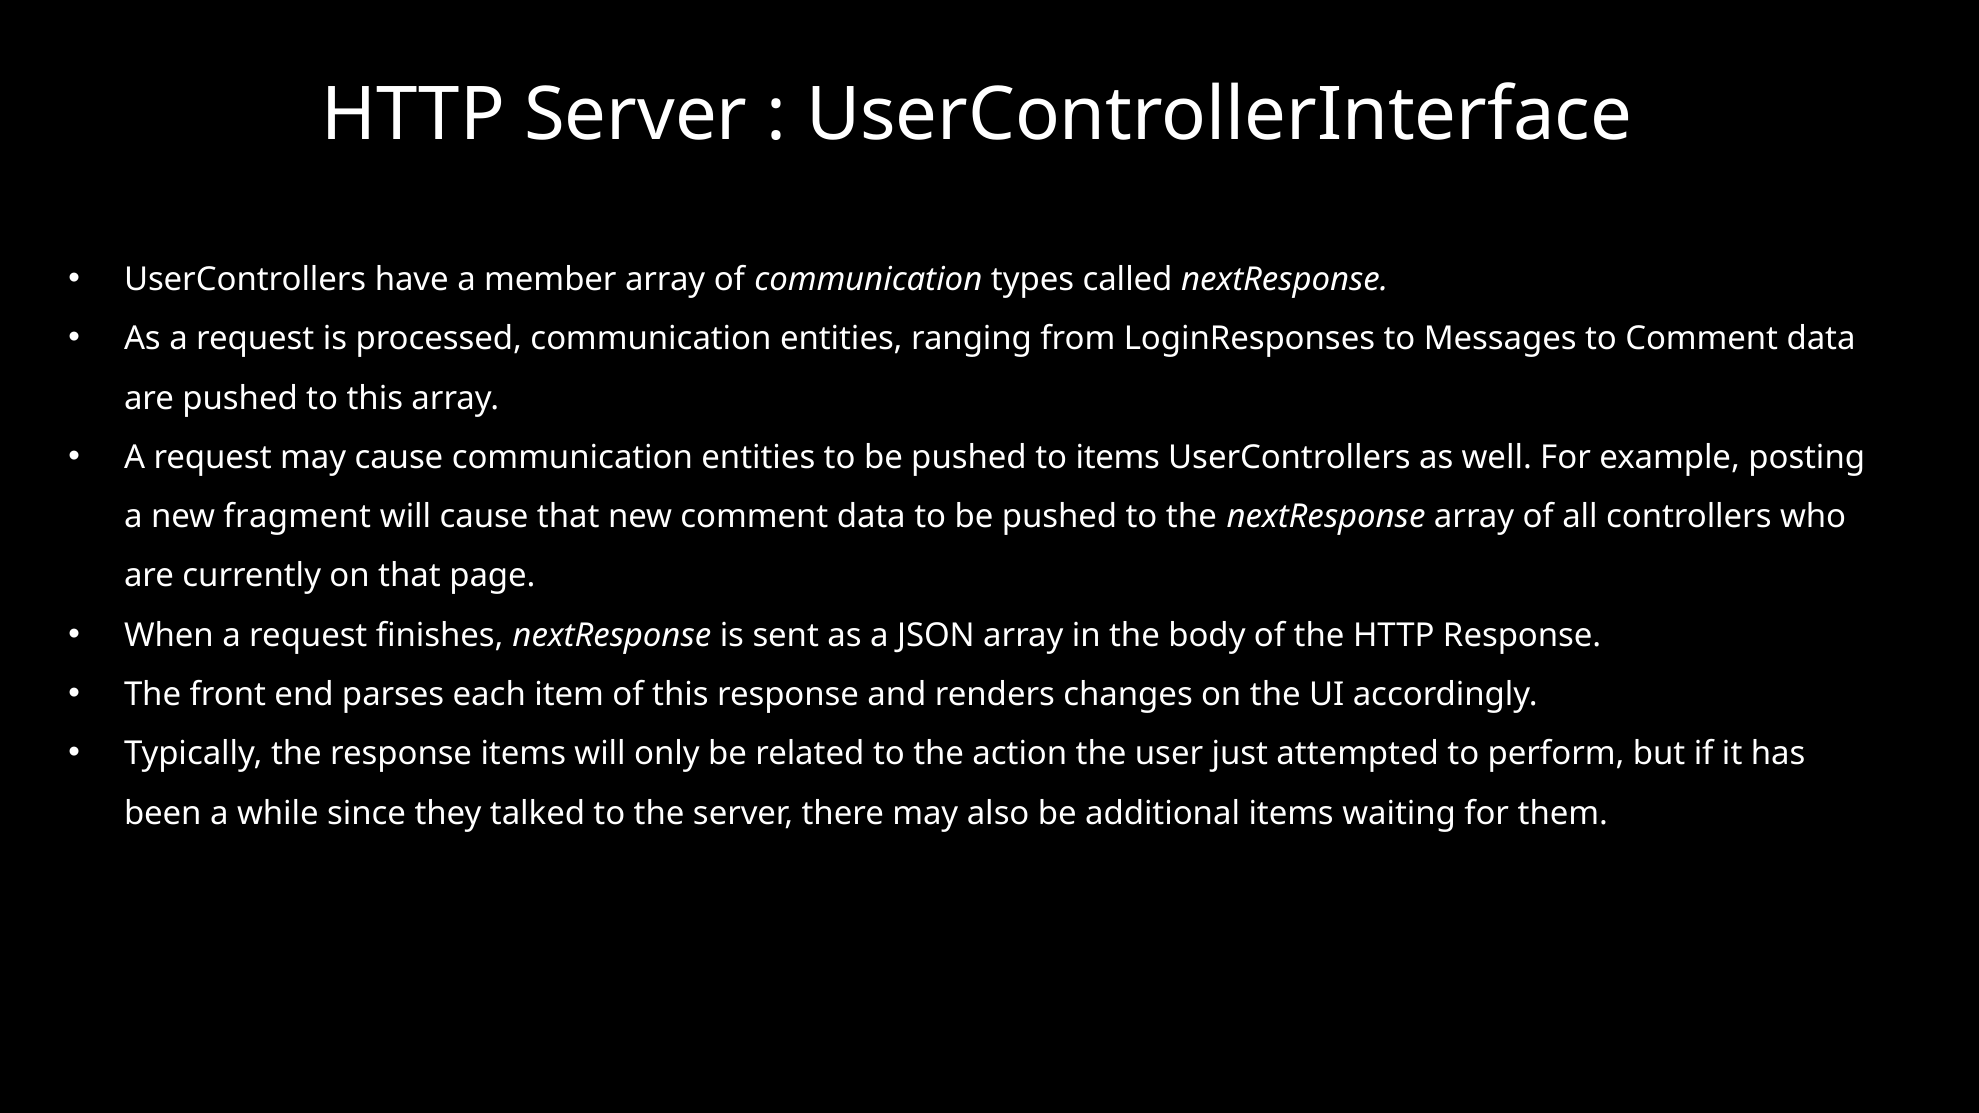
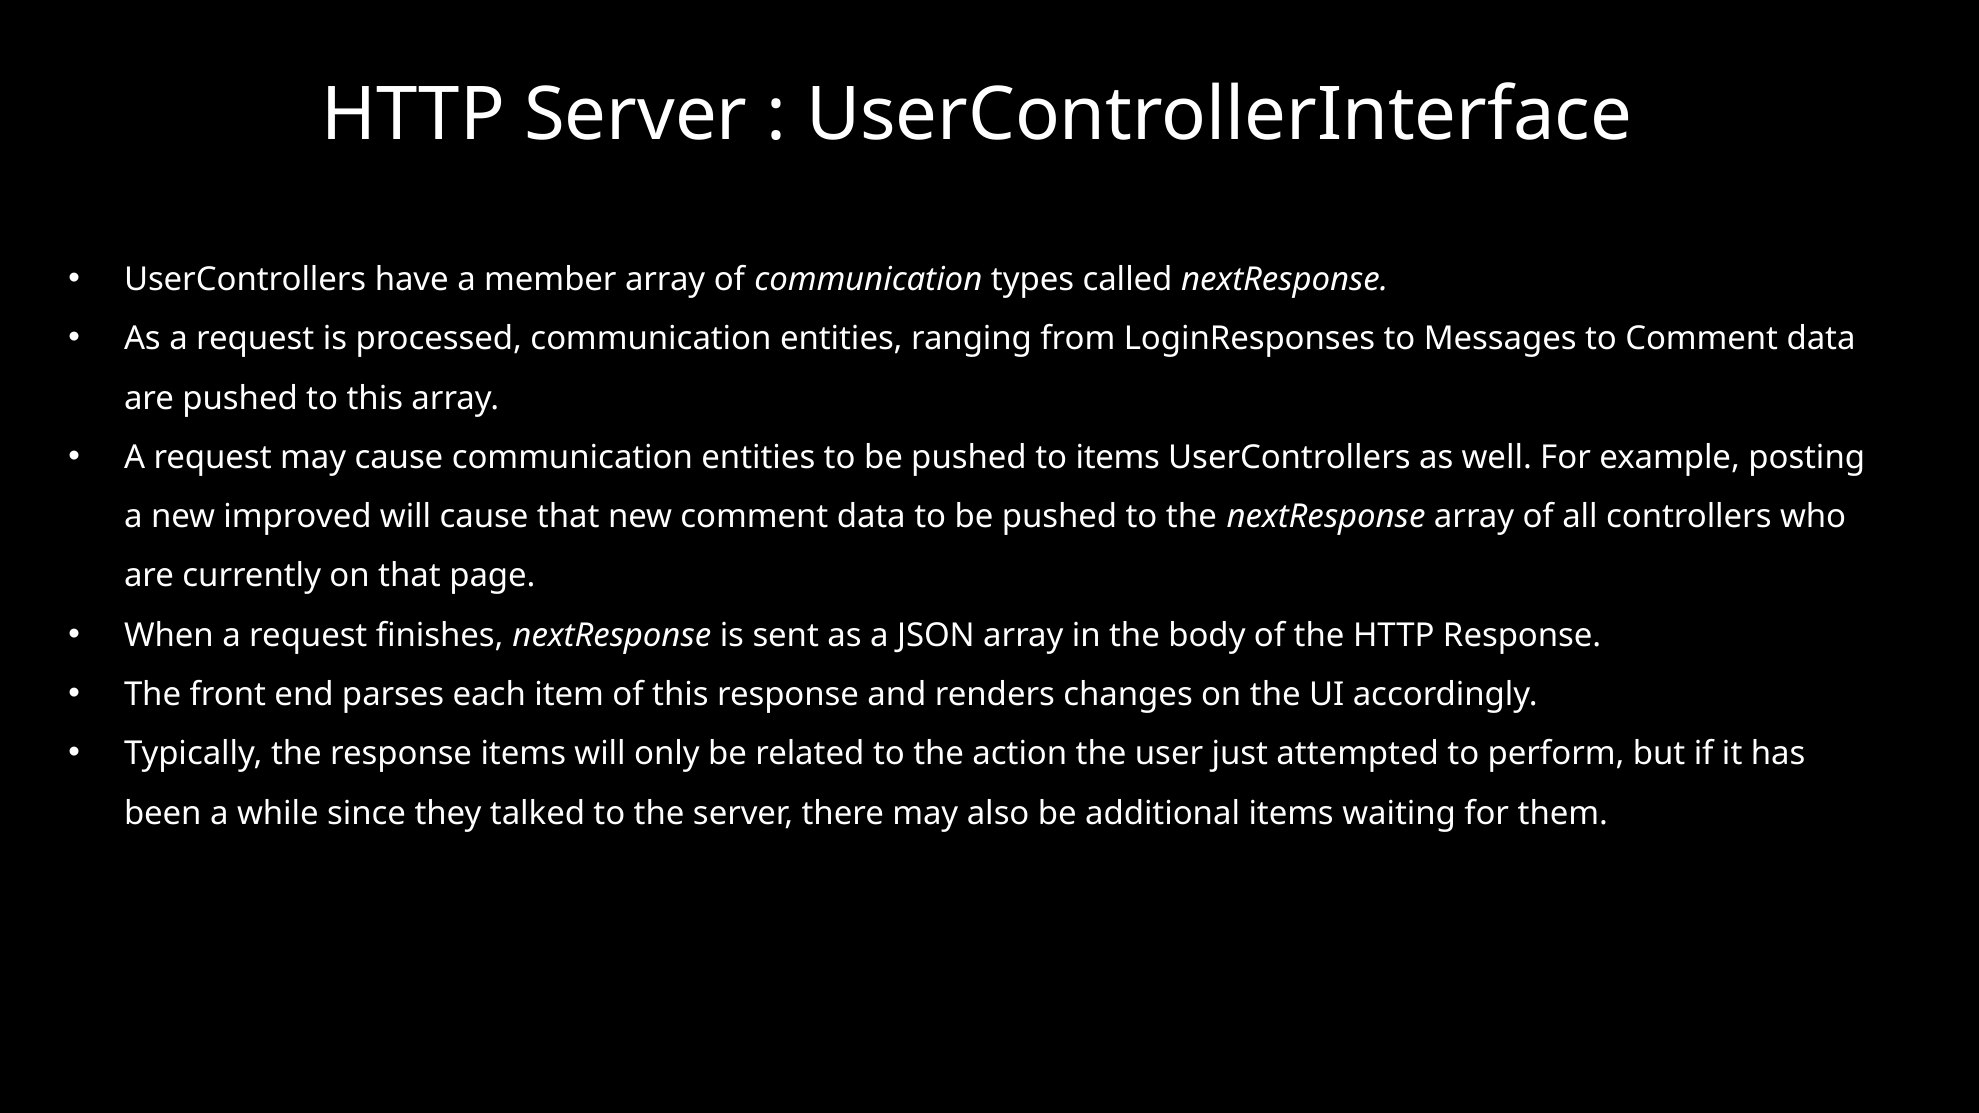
fragment: fragment -> improved (297, 517)
